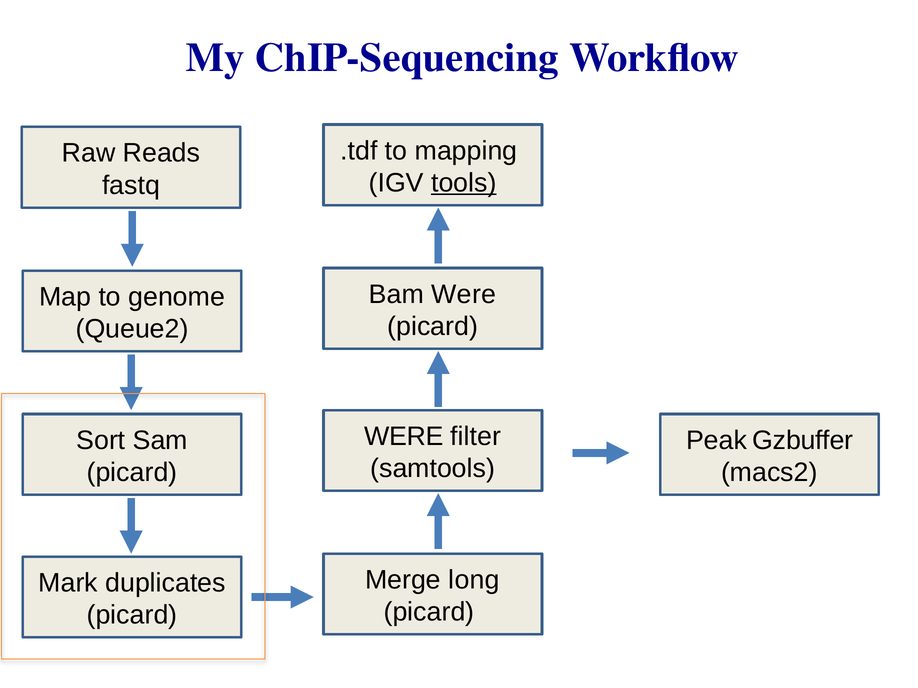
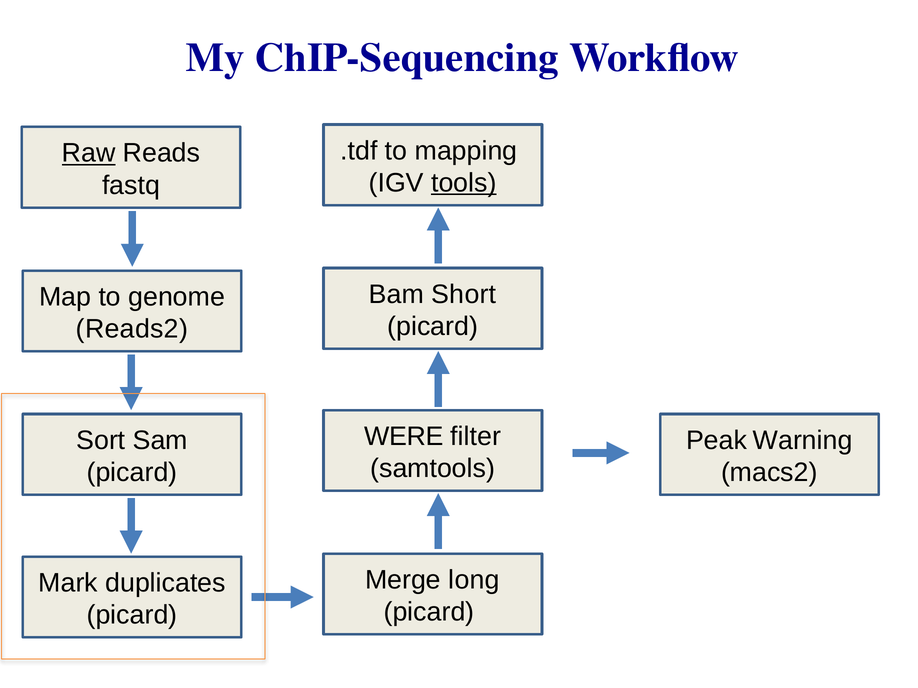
Raw underline: none -> present (89, 153)
Bam Were: Were -> Short (464, 294)
Queue2: Queue2 -> Reads2 (132, 329)
Gzbuffer: Gzbuffer -> Warning (803, 441)
